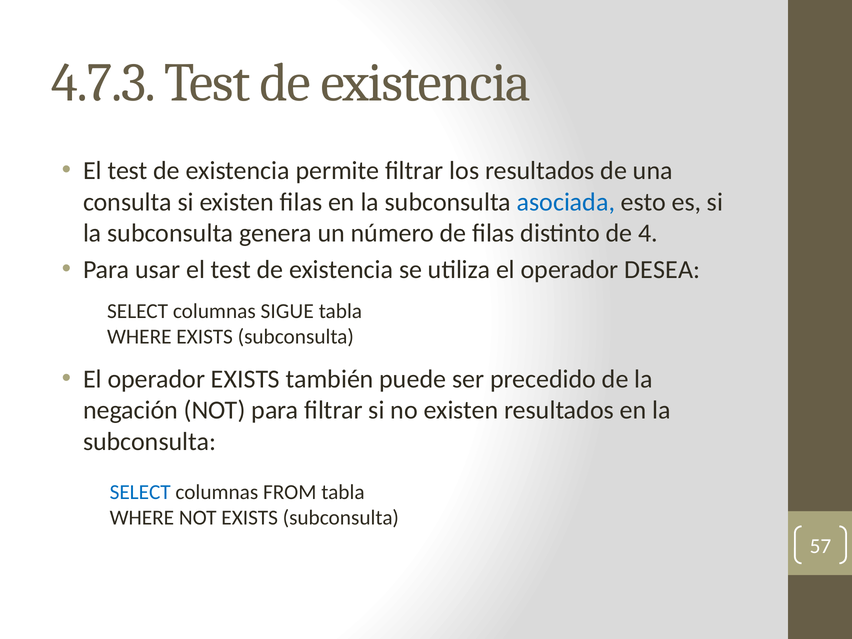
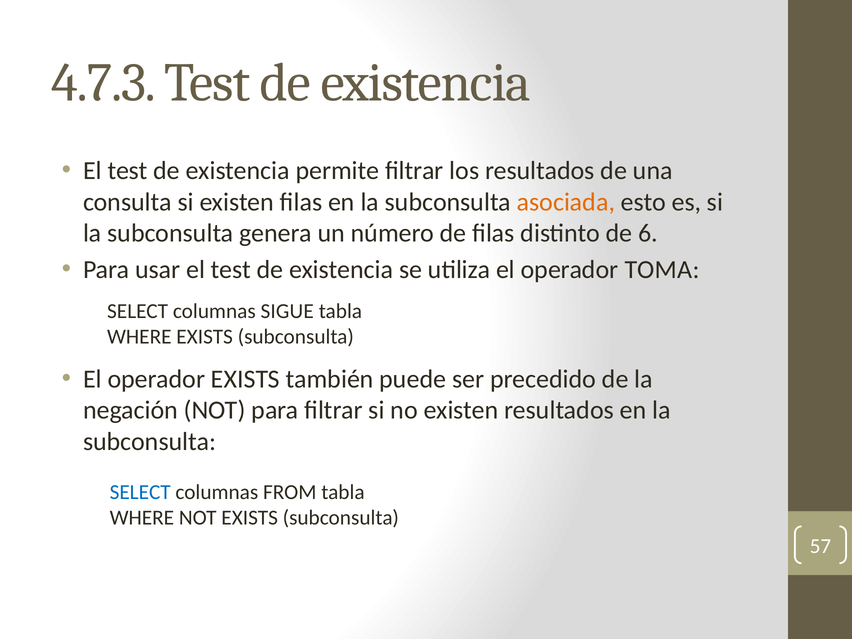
asociada colour: blue -> orange (566, 202)
4: 4 -> 6 (648, 233)
DESEA: DESEA -> TOMA (662, 270)
